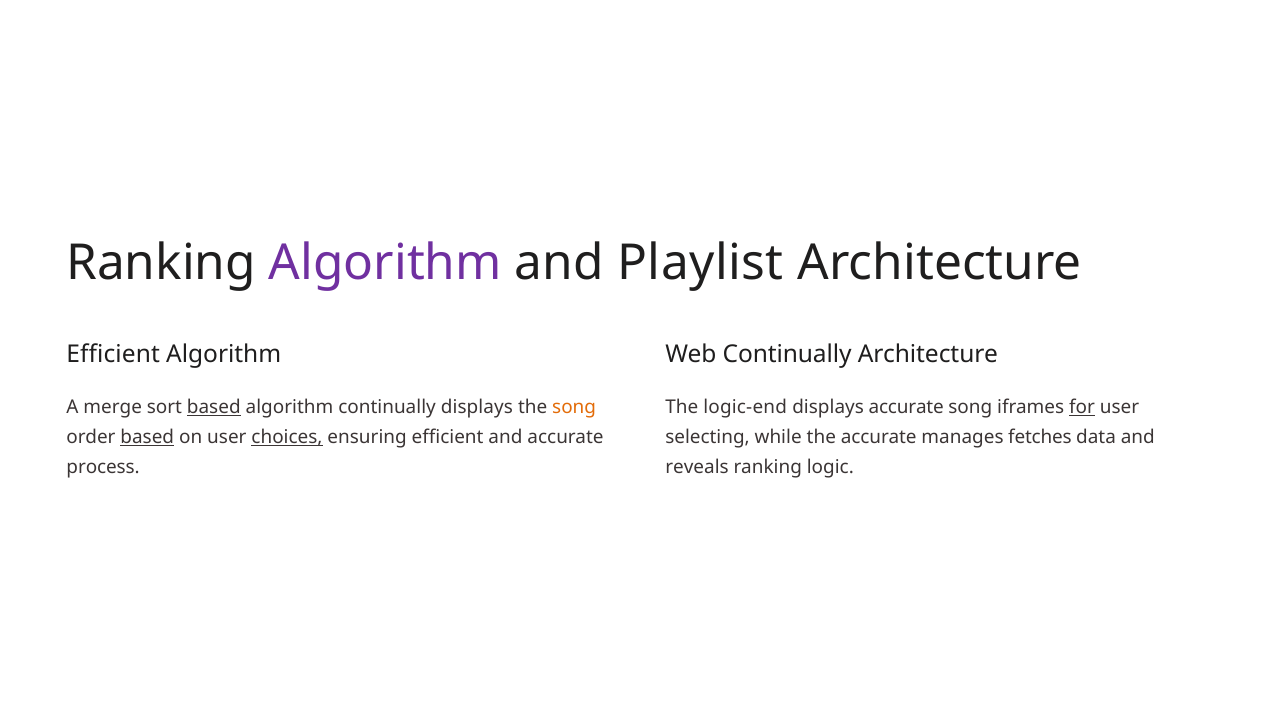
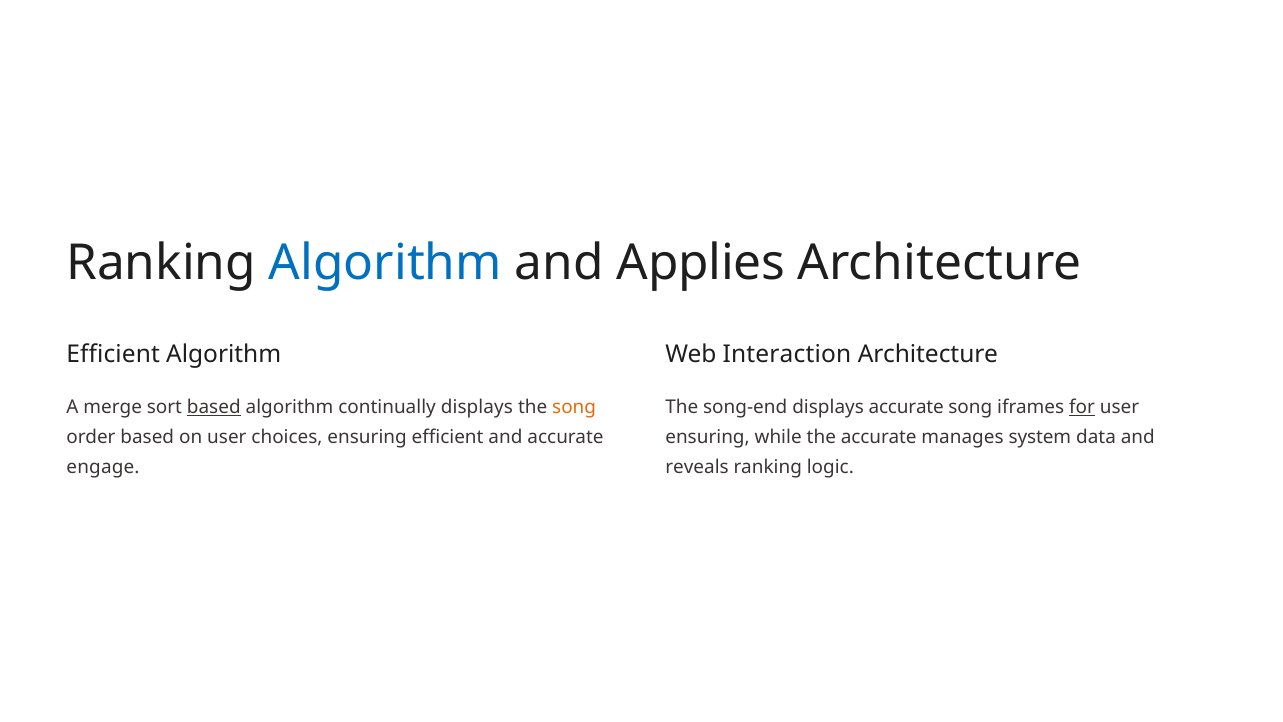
Algorithm colour: purple -> blue (385, 263)
Playlist: Playlist -> Applies (701, 263)
Web Continually: Continually -> Interaction (787, 355)
logic-end: logic-end -> song-end (745, 407)
based underline: present -> none (147, 437)
choices underline: present -> none (287, 437)
selecting: selecting -> ensuring (708, 437)
fetches: fetches -> system (1040, 437)
process: process -> engage (103, 467)
